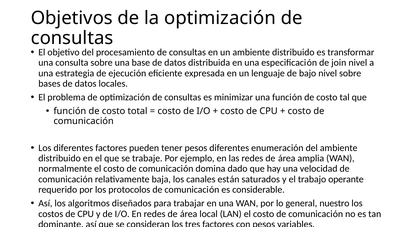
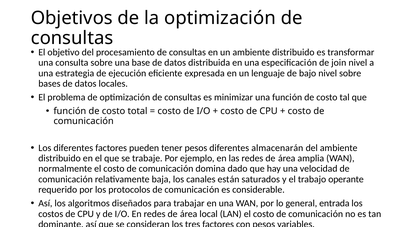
enumeración: enumeración -> almacenarán (277, 148)
nuestro: nuestro -> entrada (334, 204)
